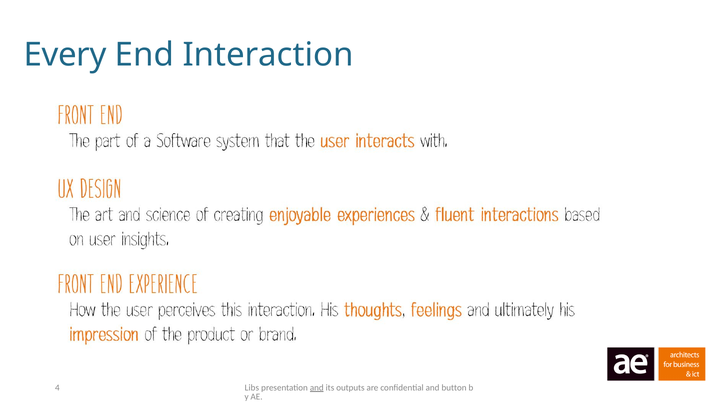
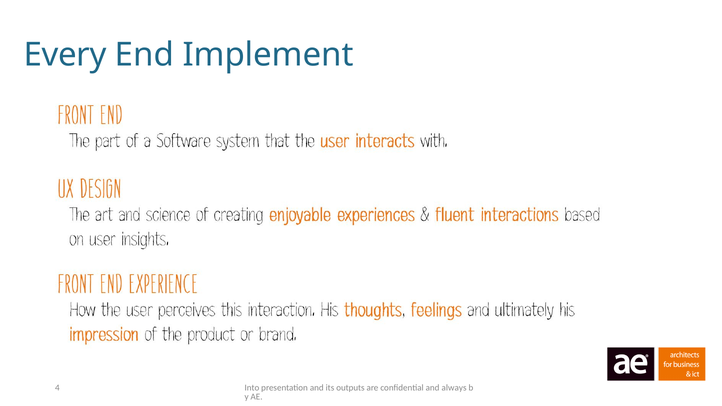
Interaction: Interaction -> Implement (268, 55)
Libs: Libs -> Into (252, 388)
and underline: present -> none (317, 388)
button: button -> always (454, 388)
